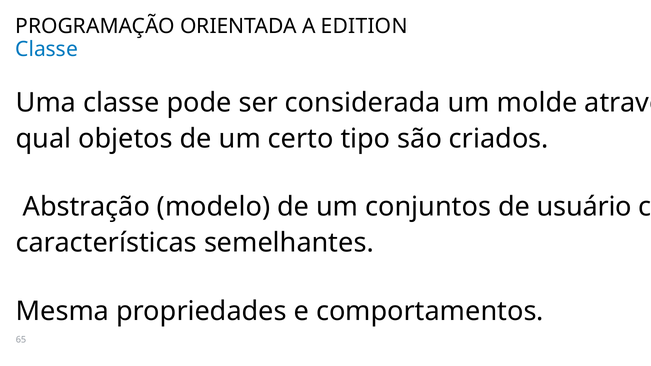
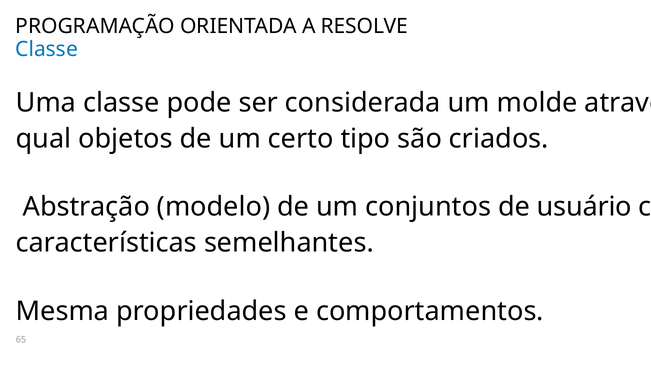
EDITION: EDITION -> RESOLVE (365, 26)
